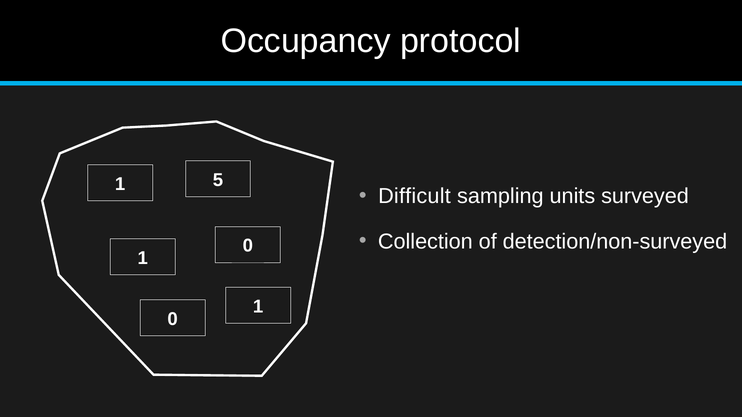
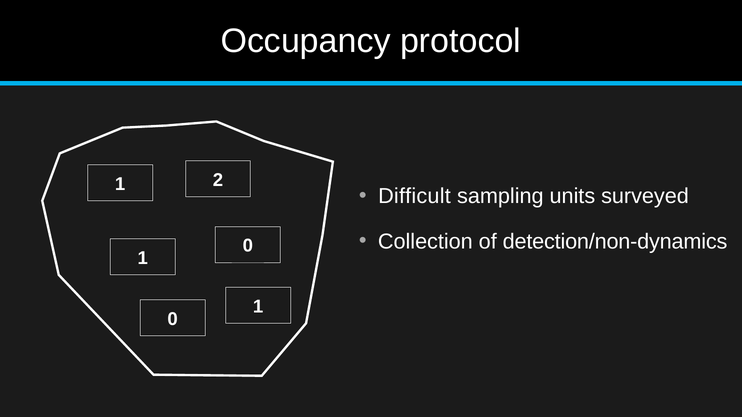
5: 5 -> 2 (218, 180)
detection/non-surveyed: detection/non-surveyed -> detection/non-dynamics (615, 242)
